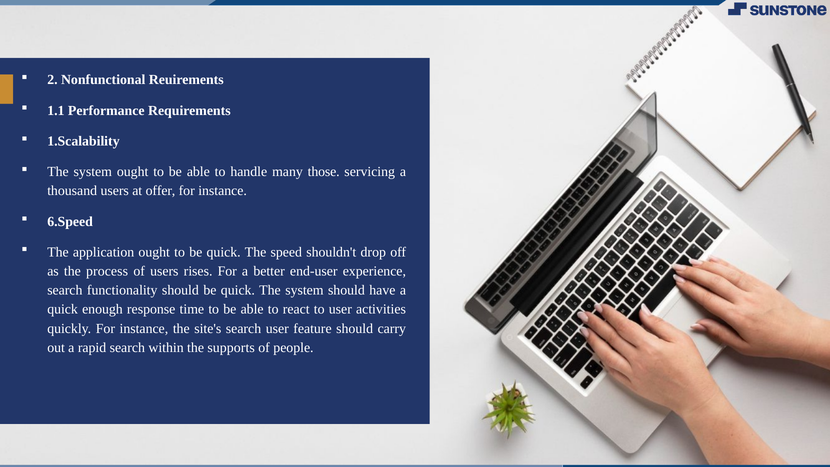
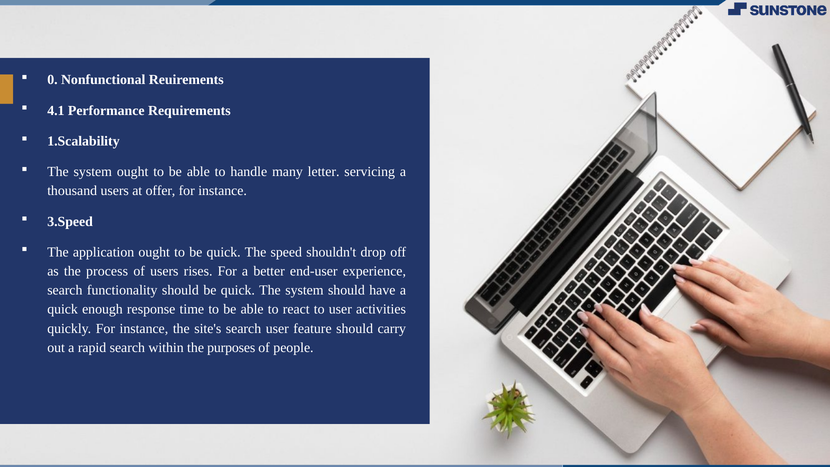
2: 2 -> 0 (52, 80)
1.1: 1.1 -> 4.1 (56, 111)
those: those -> letter (324, 172)
6.Speed: 6.Speed -> 3.Speed (70, 221)
supports: supports -> purposes (231, 348)
